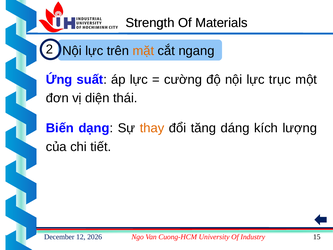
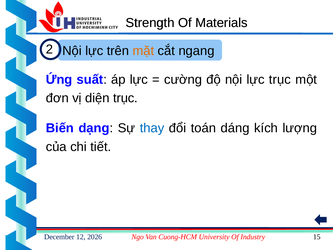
diện thái: thái -> trục (125, 98)
thay colour: orange -> blue (152, 128)
tăng: tăng -> toán (203, 128)
